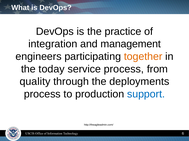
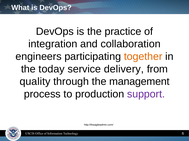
management: management -> collaboration (131, 44)
service process: process -> delivery (124, 69)
deployments: deployments -> management (139, 82)
support colour: blue -> purple (146, 95)
